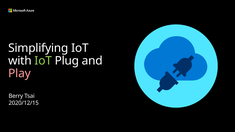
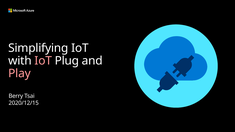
IoT colour: light green -> pink (43, 61)
